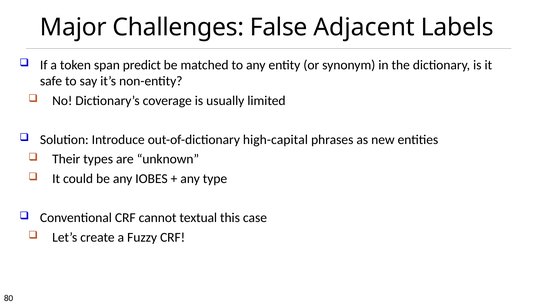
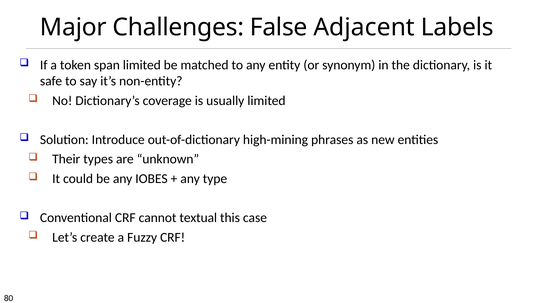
span predict: predict -> limited (142, 65)
high-capital: high-capital -> high-mining (275, 140)
